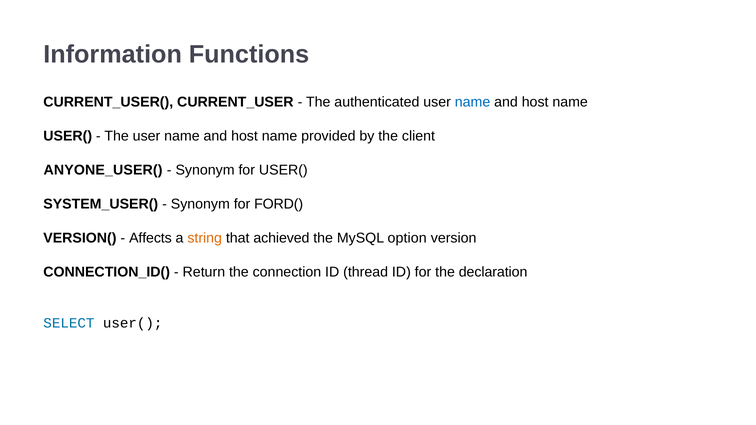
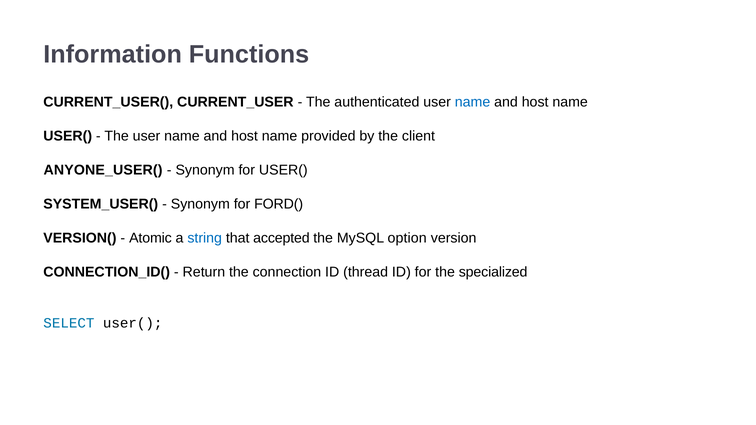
Affects: Affects -> Atomic (150, 238)
string colour: orange -> blue (205, 238)
achieved: achieved -> accepted (281, 238)
declaration: declaration -> specialized (493, 272)
